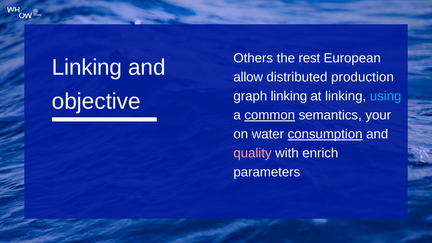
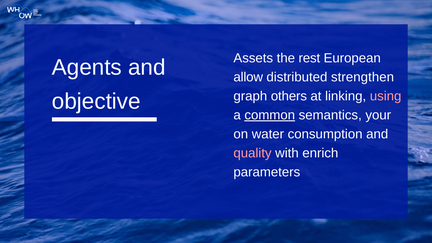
Others: Others -> Assets (253, 58)
Linking: Linking -> Agents (87, 68)
production: production -> strengthen (363, 77)
graph linking: linking -> others (289, 96)
using colour: light blue -> pink (386, 96)
consumption underline: present -> none (325, 134)
